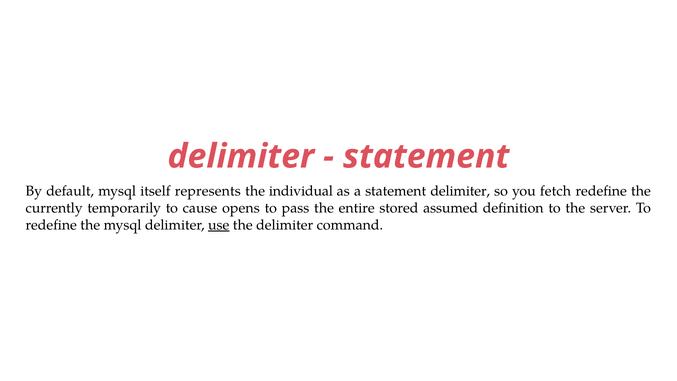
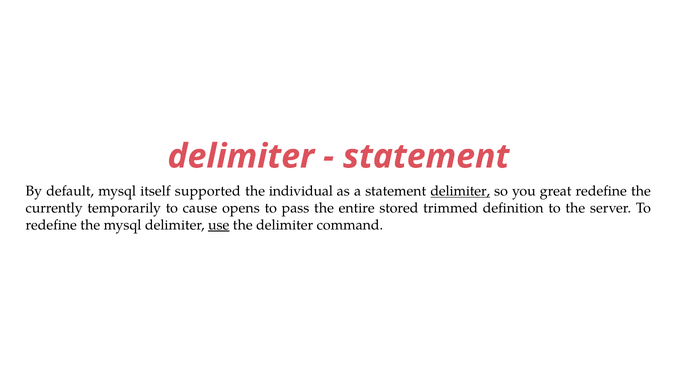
represents: represents -> supported (208, 191)
delimiter underline: none -> present (460, 191)
fetch: fetch -> great (556, 191)
assumed: assumed -> trimmed (451, 208)
